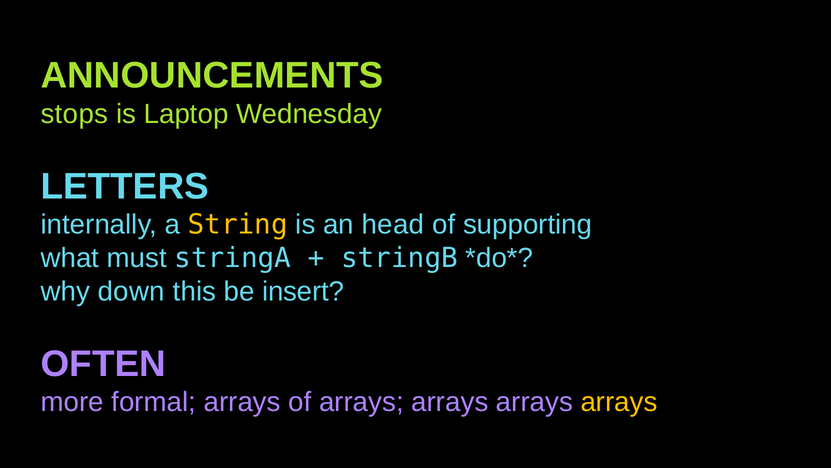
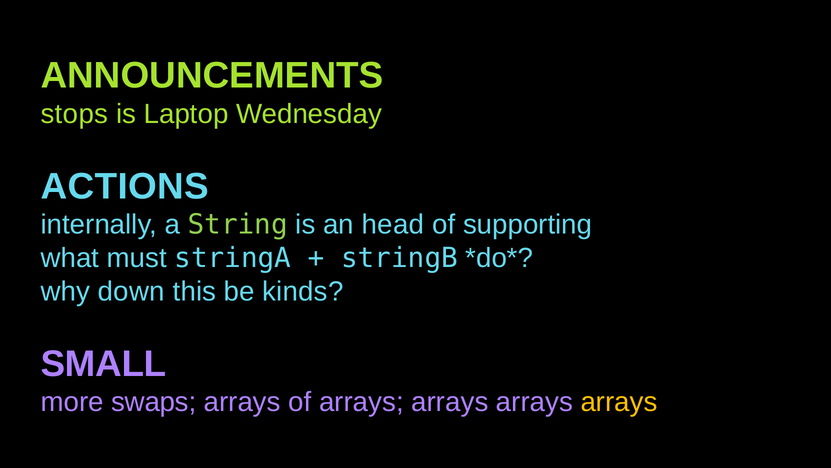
LETTERS: LETTERS -> ACTIONS (125, 186)
String colour: yellow -> light green (238, 225)
insert: insert -> kinds (303, 291)
OFTEN: OFTEN -> SMALL (104, 364)
formal: formal -> swaps (154, 402)
